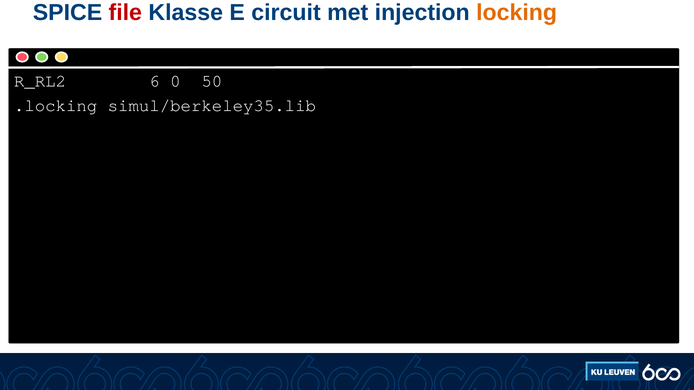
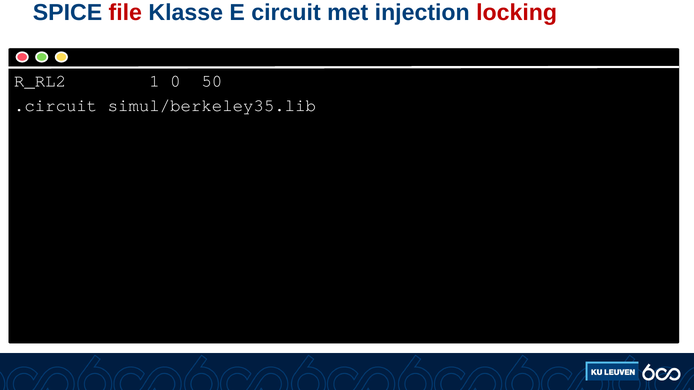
locking colour: orange -> red (517, 13)
6: 6 -> 1 (155, 81)
.locking: .locking -> .circuit (56, 106)
